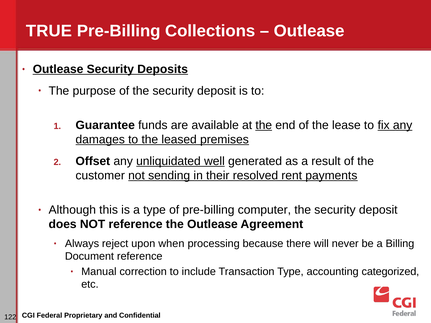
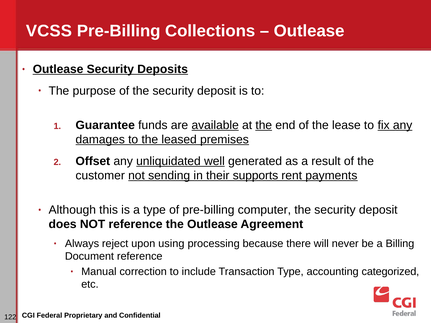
TRUE: TRUE -> VCSS (49, 31)
available underline: none -> present (215, 125)
resolved: resolved -> supports (255, 176)
when: when -> using (171, 244)
